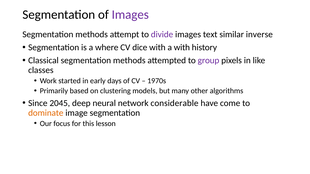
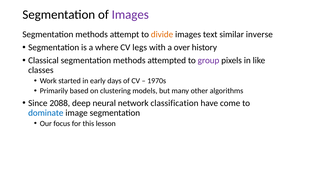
divide colour: purple -> orange (162, 35)
dice: dice -> legs (140, 48)
a with: with -> over (182, 48)
2045: 2045 -> 2088 (60, 103)
considerable: considerable -> classification (175, 103)
dominate colour: orange -> blue (46, 113)
